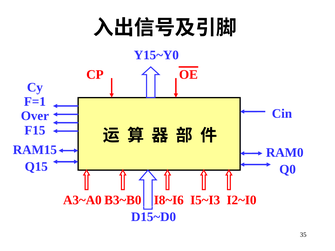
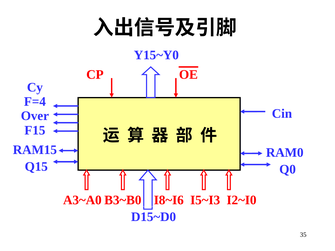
F=1: F=1 -> F=4 (35, 102)
